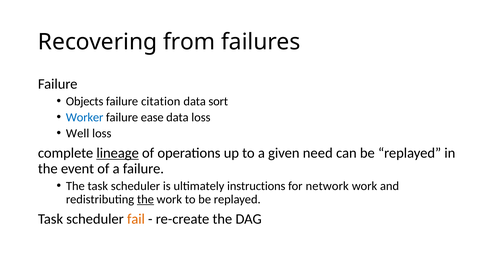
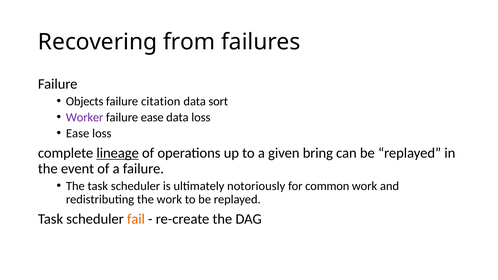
Worker colour: blue -> purple (85, 117)
Well: Well -> Ease (78, 133)
need: need -> bring (318, 153)
instructions: instructions -> notoriously (256, 186)
network: network -> common (327, 186)
the underline: present -> none (145, 199)
